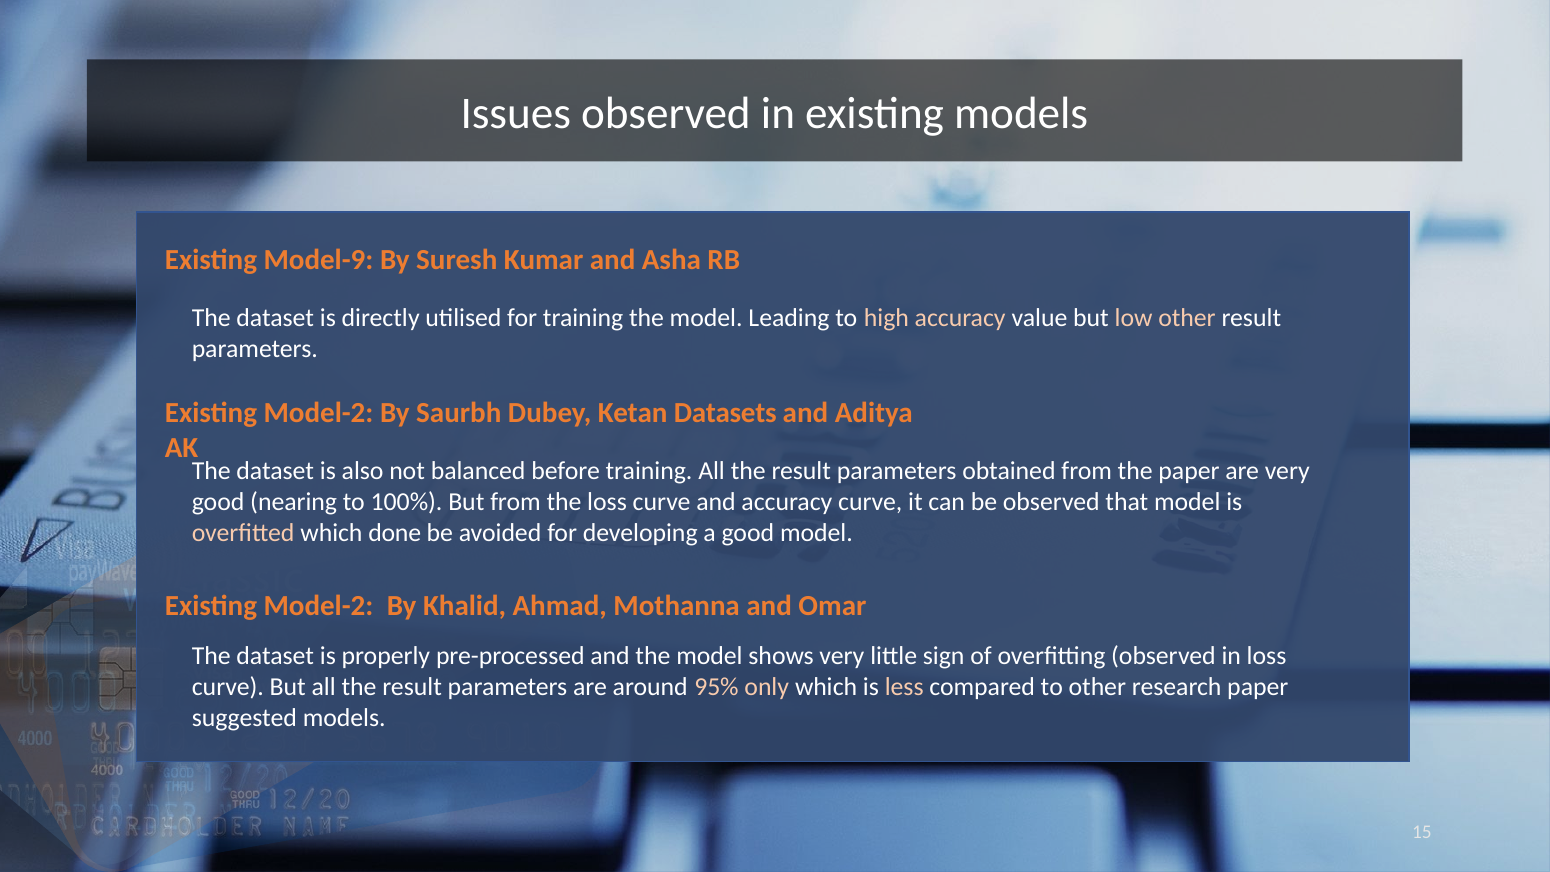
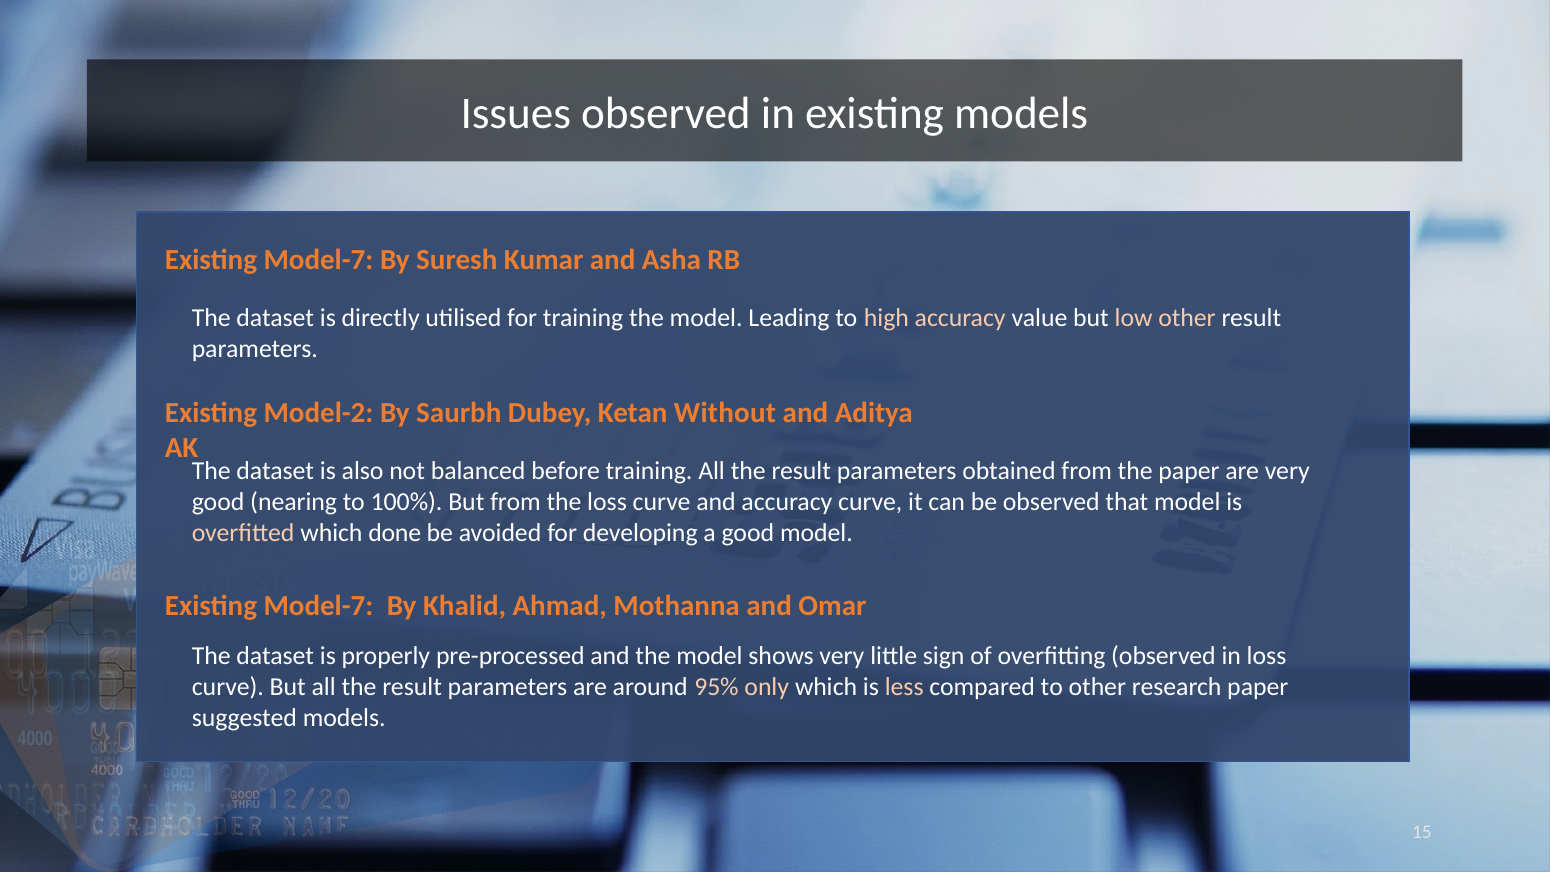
Model-9: Model-9 -> Model-7 (318, 260)
Datasets: Datasets -> Without (725, 412)
Model-2: Model-2 -> Model-7 (318, 606)
